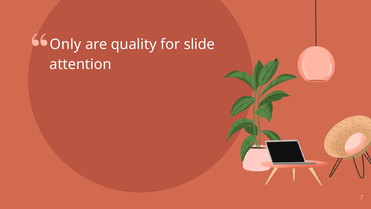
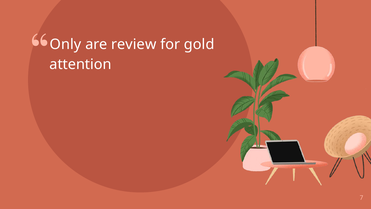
quality: quality -> review (134, 44)
slide: slide -> gold (199, 44)
